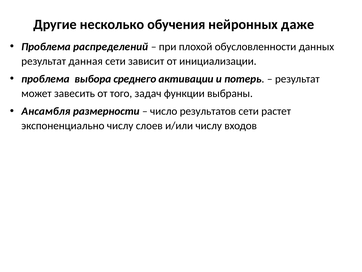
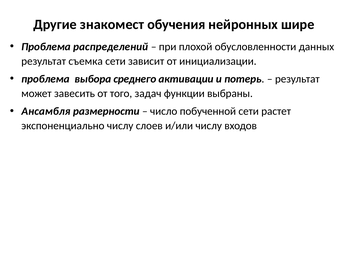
несколько: несколько -> знакомест (112, 24)
даже: даже -> шире (298, 24)
данная: данная -> съемка (86, 61)
результатов: результатов -> побученной (208, 111)
